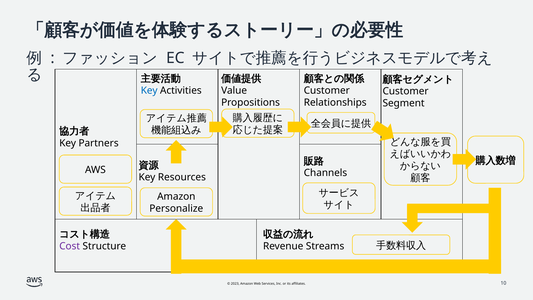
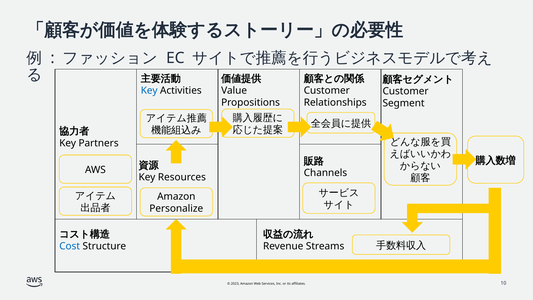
Cost colour: purple -> blue (70, 246)
